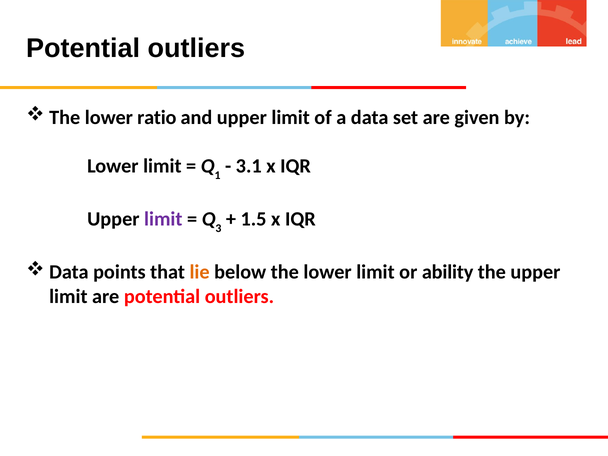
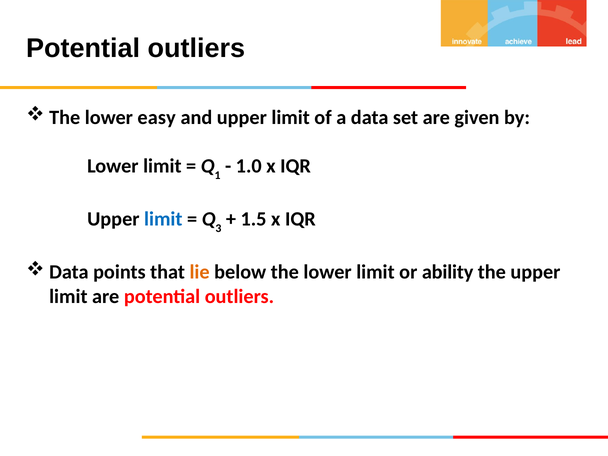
ratio: ratio -> easy (157, 118)
3.1: 3.1 -> 1.0 (249, 166)
limit colour: purple -> blue (163, 219)
